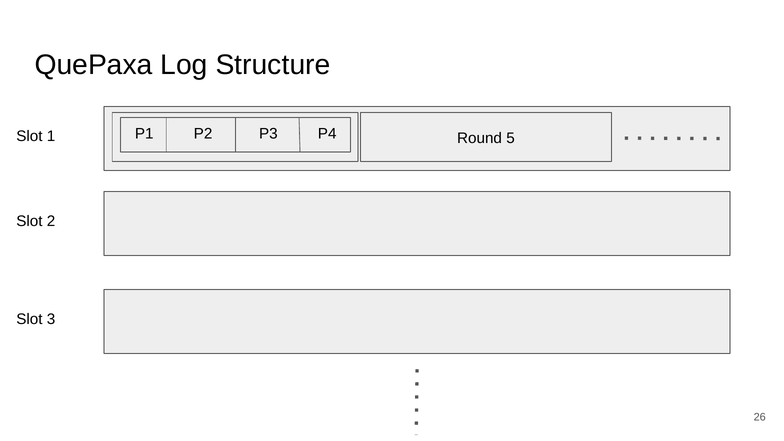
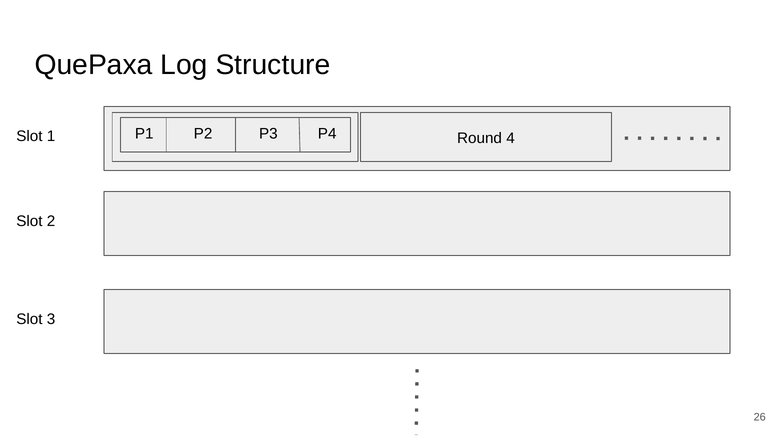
5: 5 -> 4 (511, 138)
